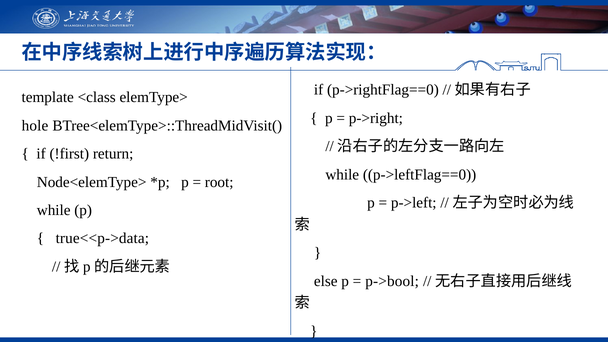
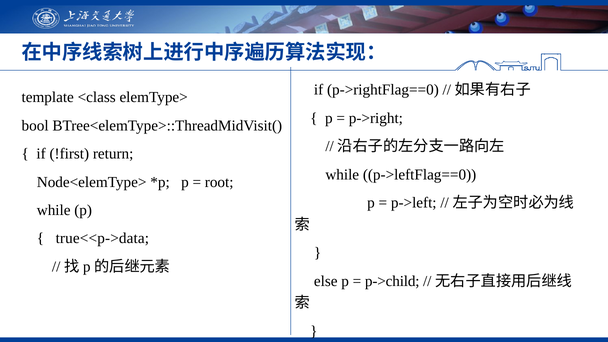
hole: hole -> bool (35, 126)
p->bool: p->bool -> p->child (392, 281)
